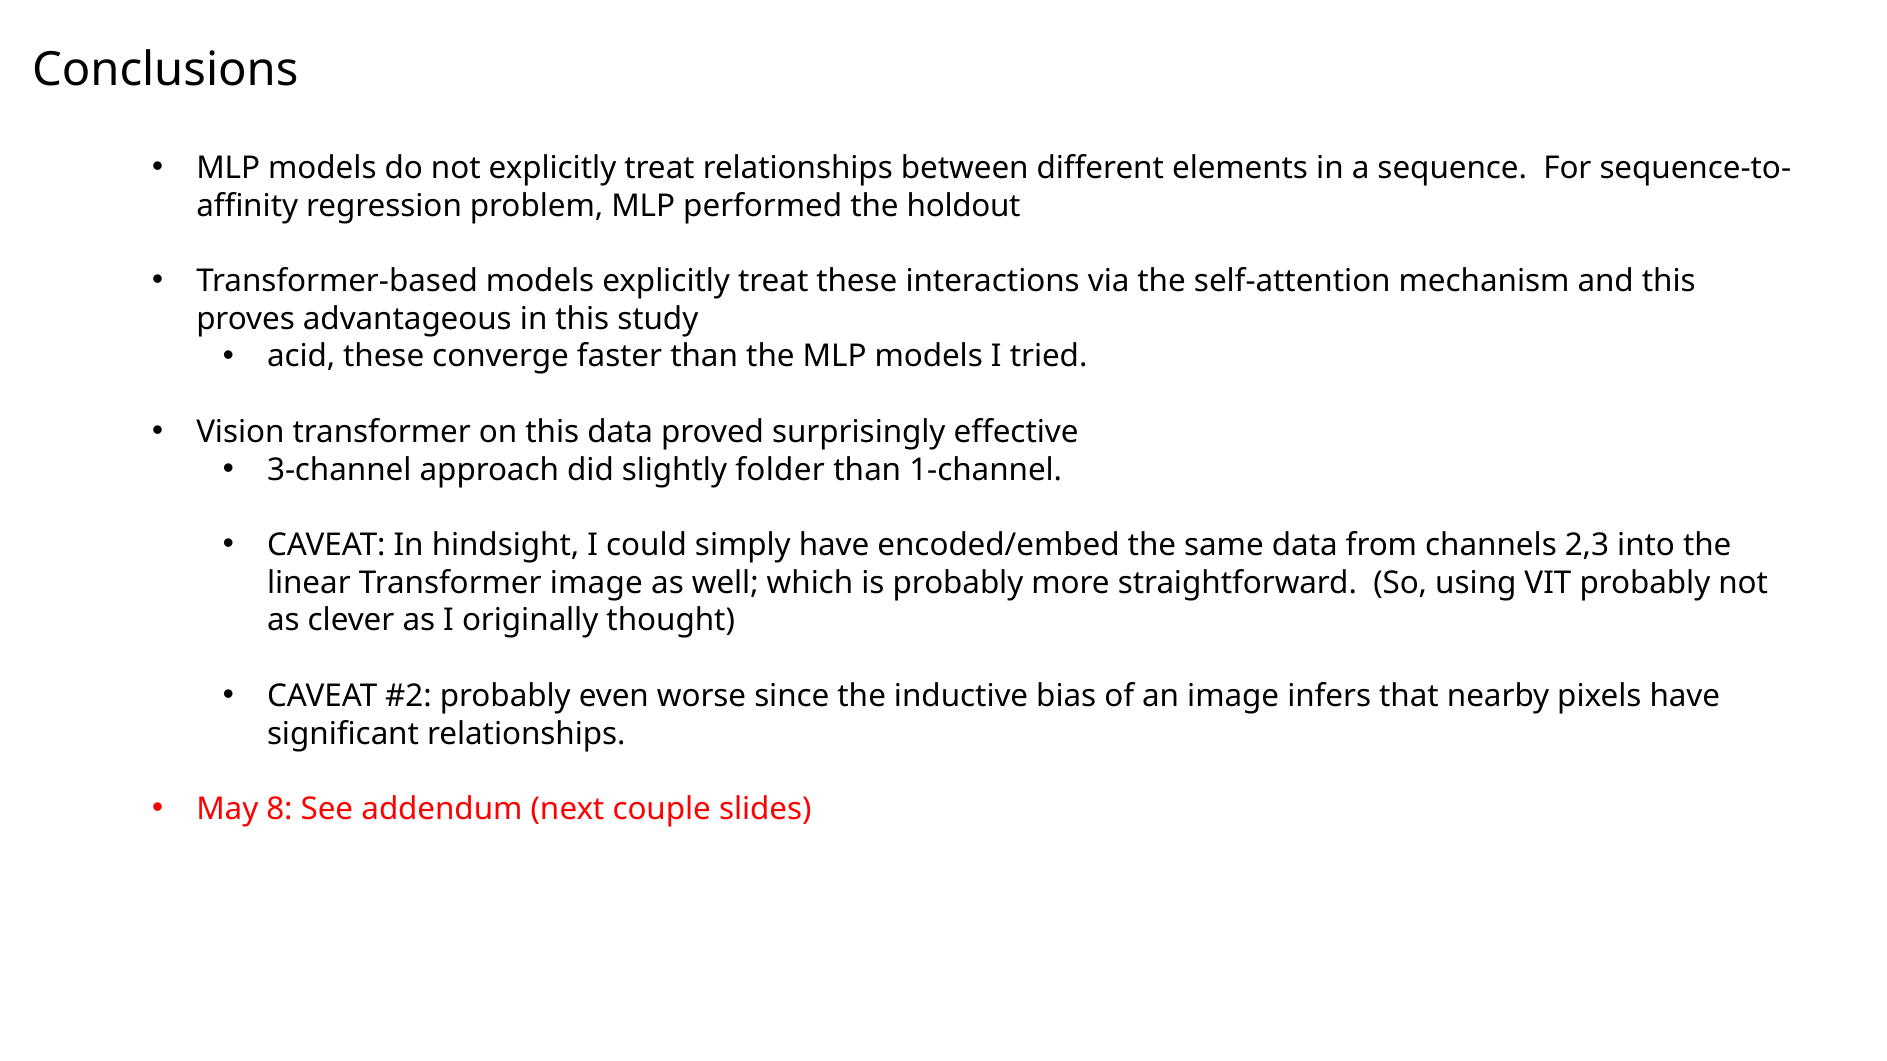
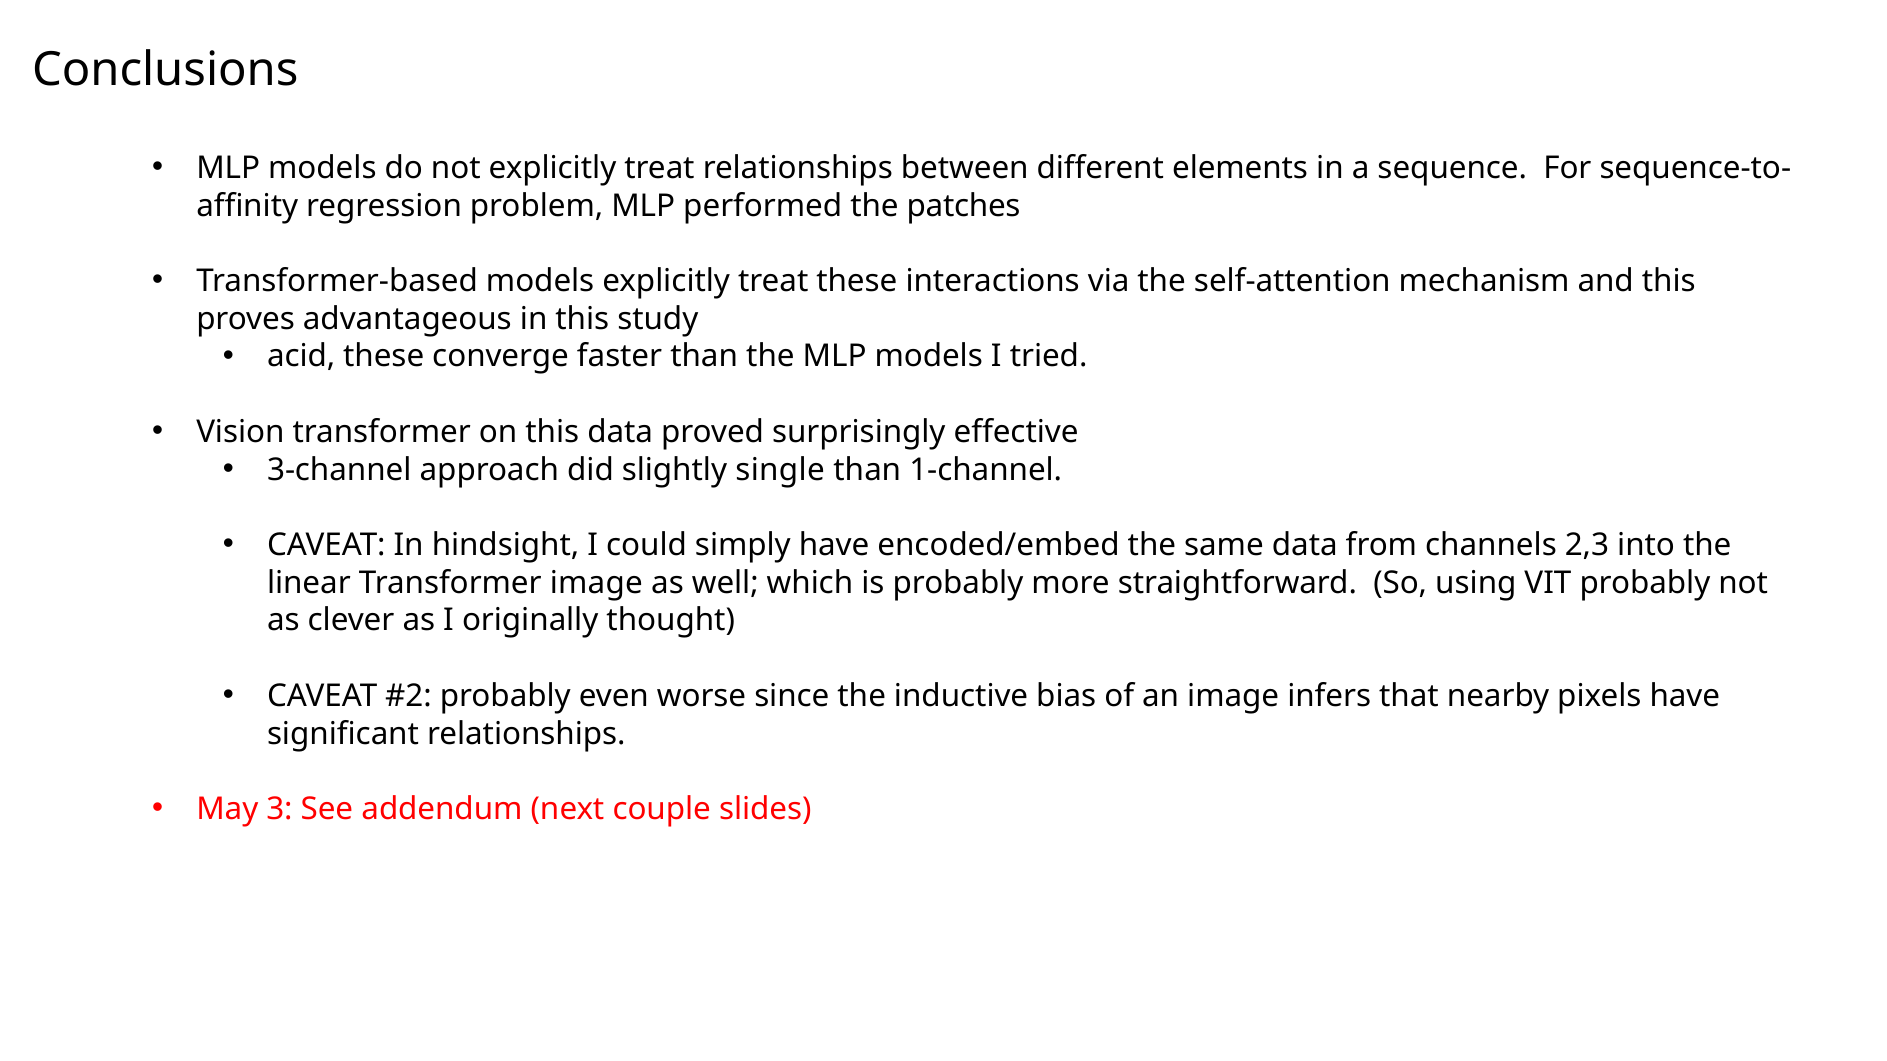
holdout: holdout -> patches (964, 206)
folder: folder -> single (780, 470)
8: 8 -> 3 (279, 809)
